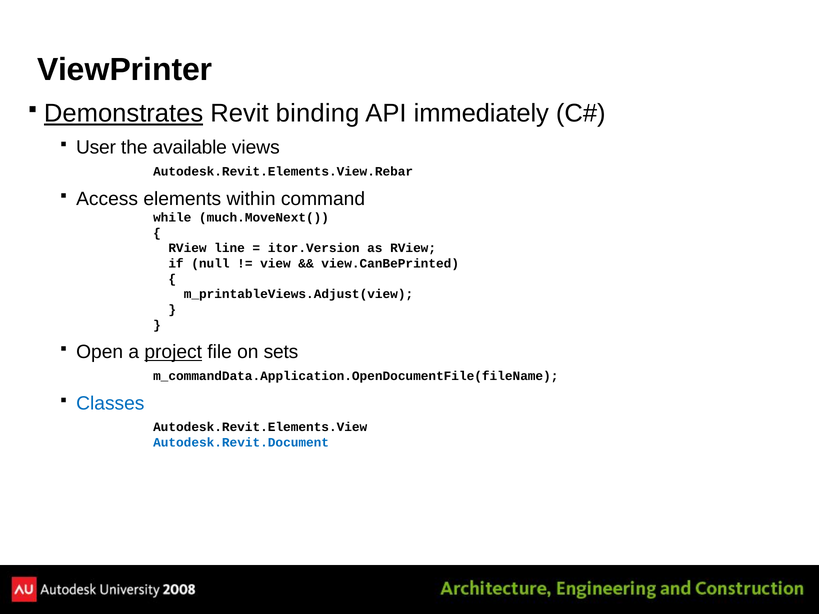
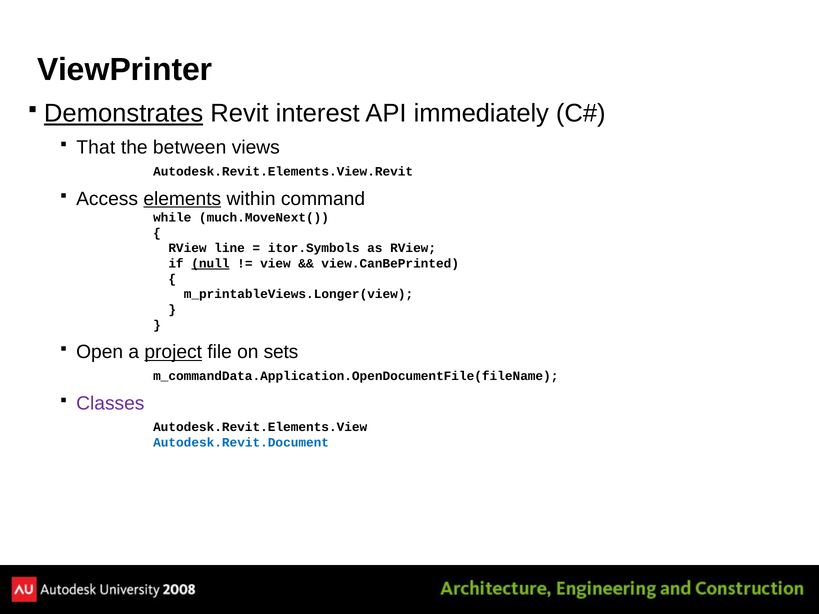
binding: binding -> interest (318, 114)
User: User -> That (96, 148)
available: available -> between (190, 148)
Autodesk.Revit.Elements.View.Rebar: Autodesk.Revit.Elements.View.Rebar -> Autodesk.Revit.Elements.View.Revit (283, 171)
elements underline: none -> present (182, 199)
itor.Version: itor.Version -> itor.Symbols (314, 248)
null underline: none -> present (210, 264)
m_printableViews.Adjust(view: m_printableViews.Adjust(view -> m_printableViews.Longer(view (298, 294)
Classes colour: blue -> purple (110, 403)
